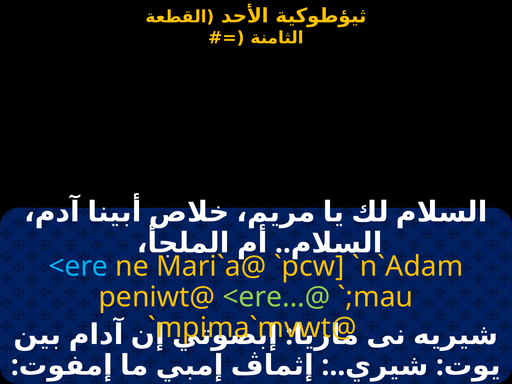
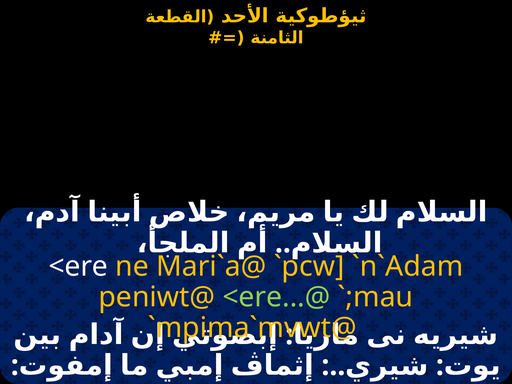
<ere colour: light blue -> white (78, 266)
